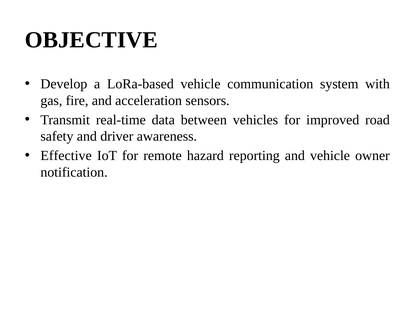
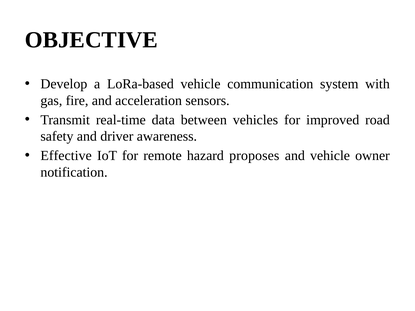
reporting: reporting -> proposes (254, 156)
